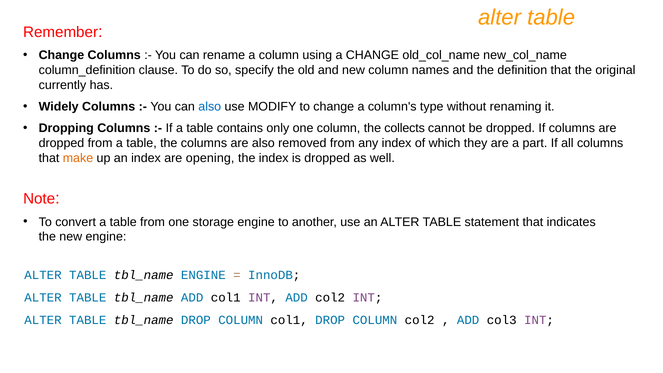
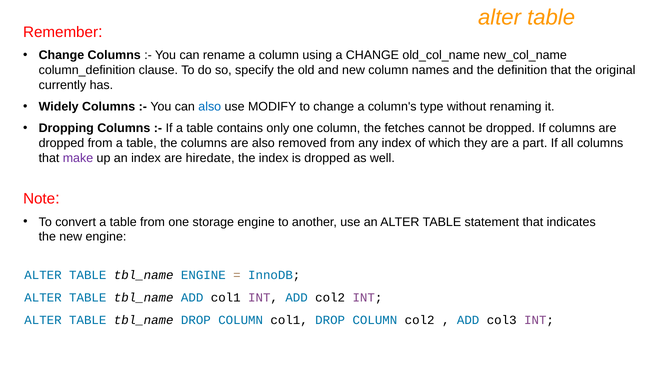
collects: collects -> fetches (405, 128)
make colour: orange -> purple (78, 158)
opening: opening -> hiredate (210, 158)
